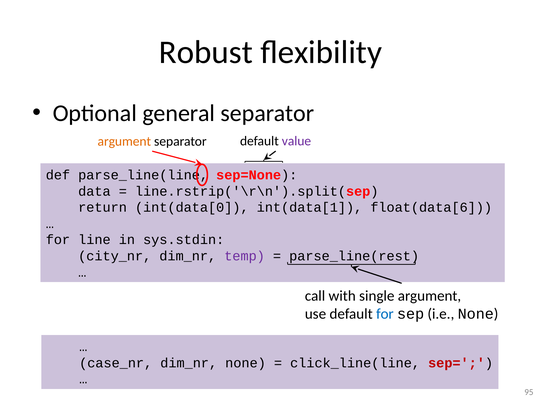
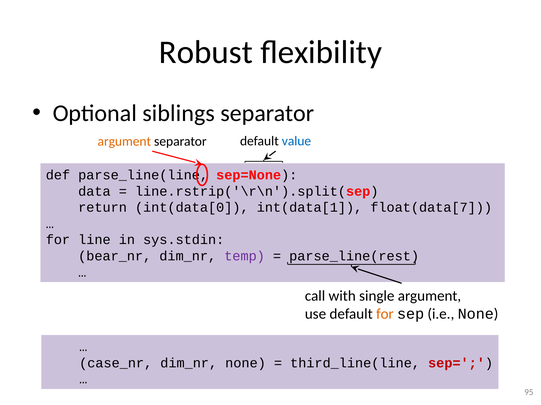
general: general -> siblings (179, 113)
value colour: purple -> blue (296, 141)
float(data[6: float(data[6 -> float(data[7 (431, 208)
city_nr: city_nr -> bear_nr (115, 256)
for colour: blue -> orange (385, 315)
click_line(line: click_line(line -> third_line(line (355, 364)
